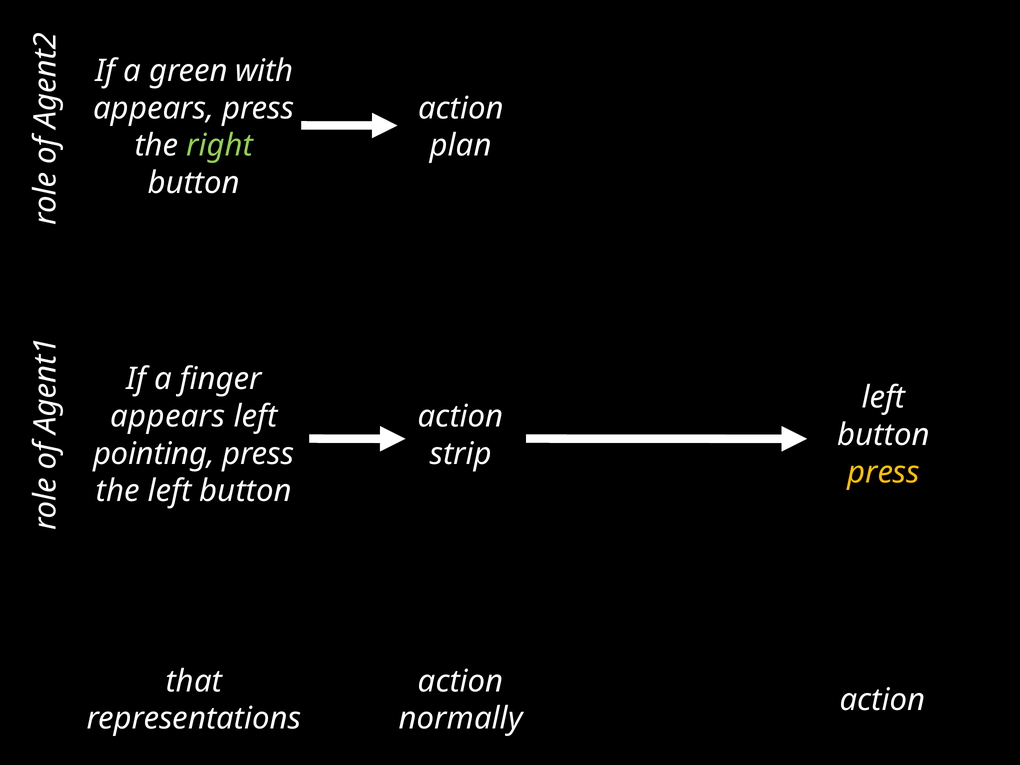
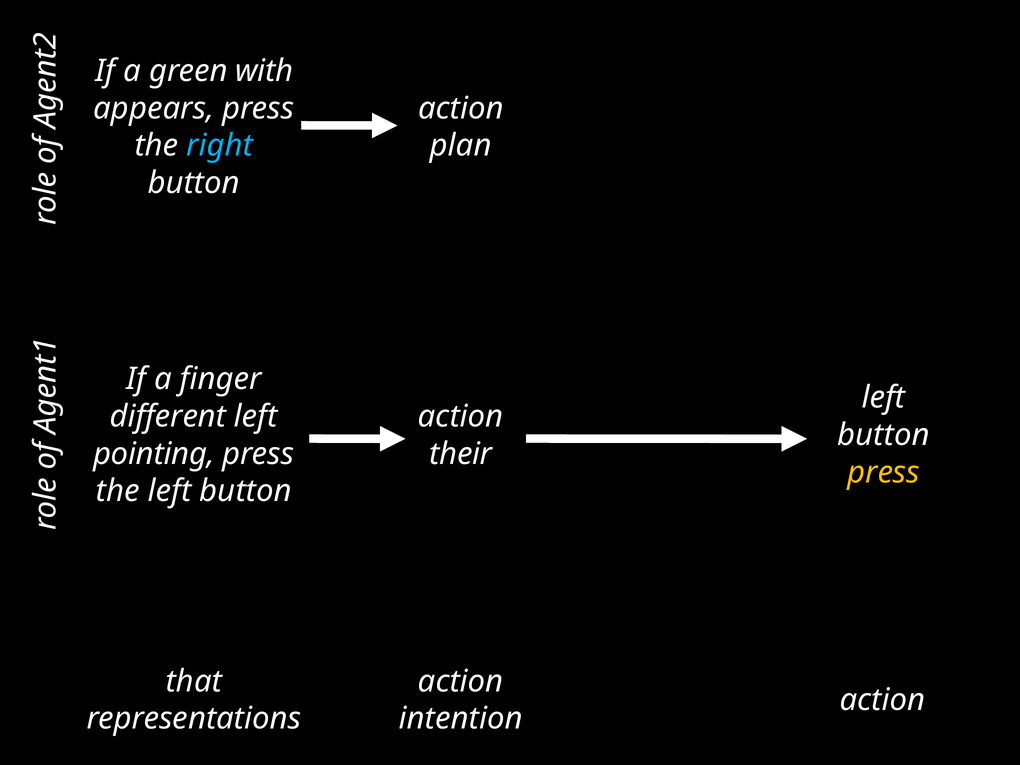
right colour: light green -> light blue (220, 146)
appears: appears -> different (168, 416)
strip: strip -> their (461, 454)
normally: normally -> intention (461, 719)
